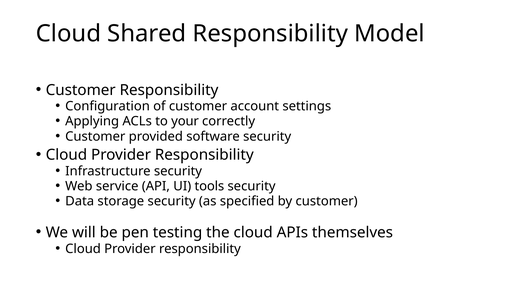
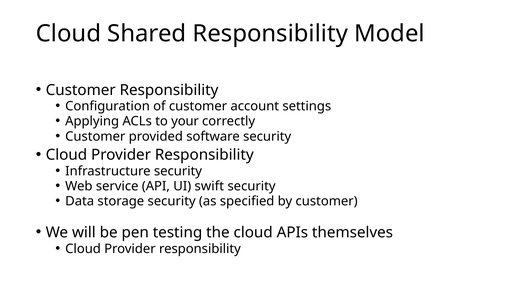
tools: tools -> swift (209, 187)
